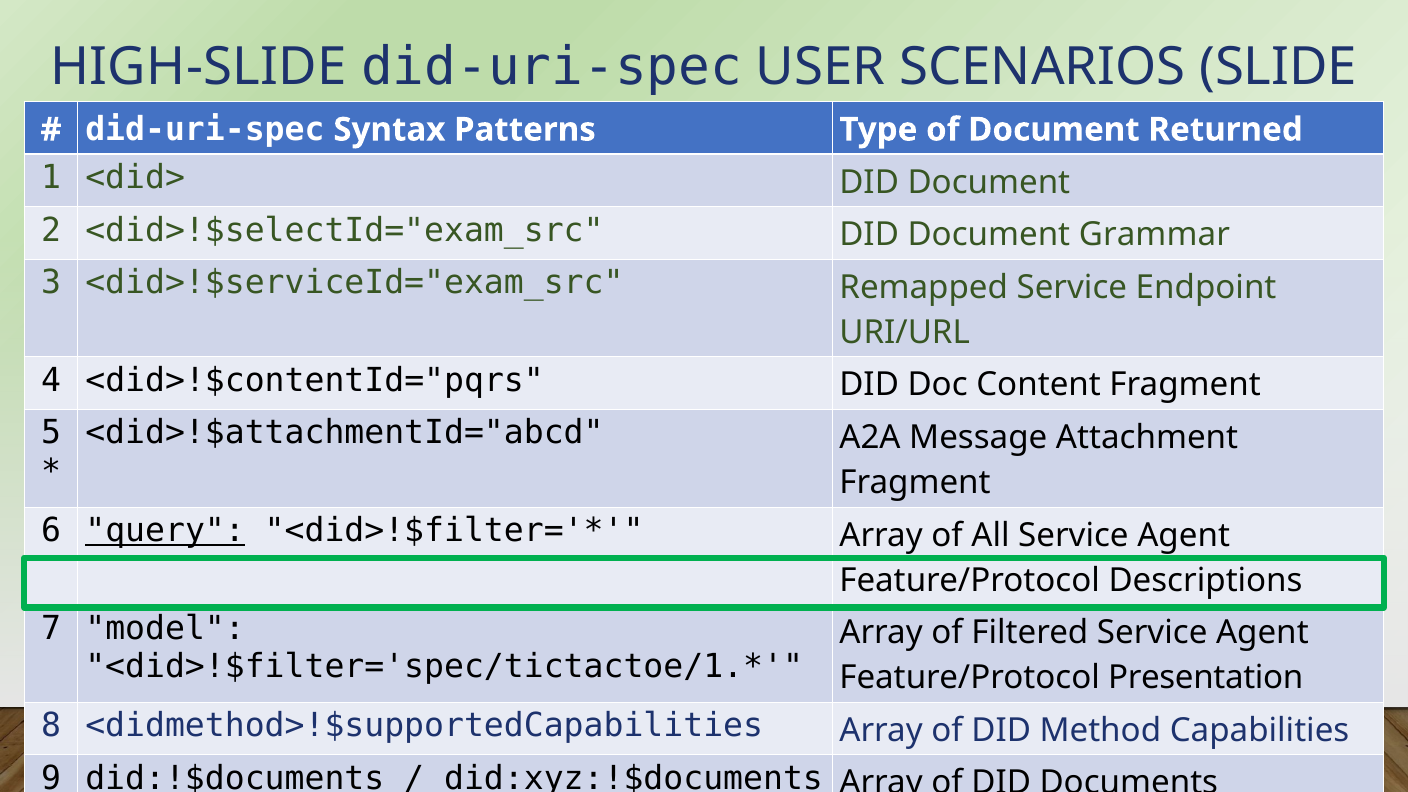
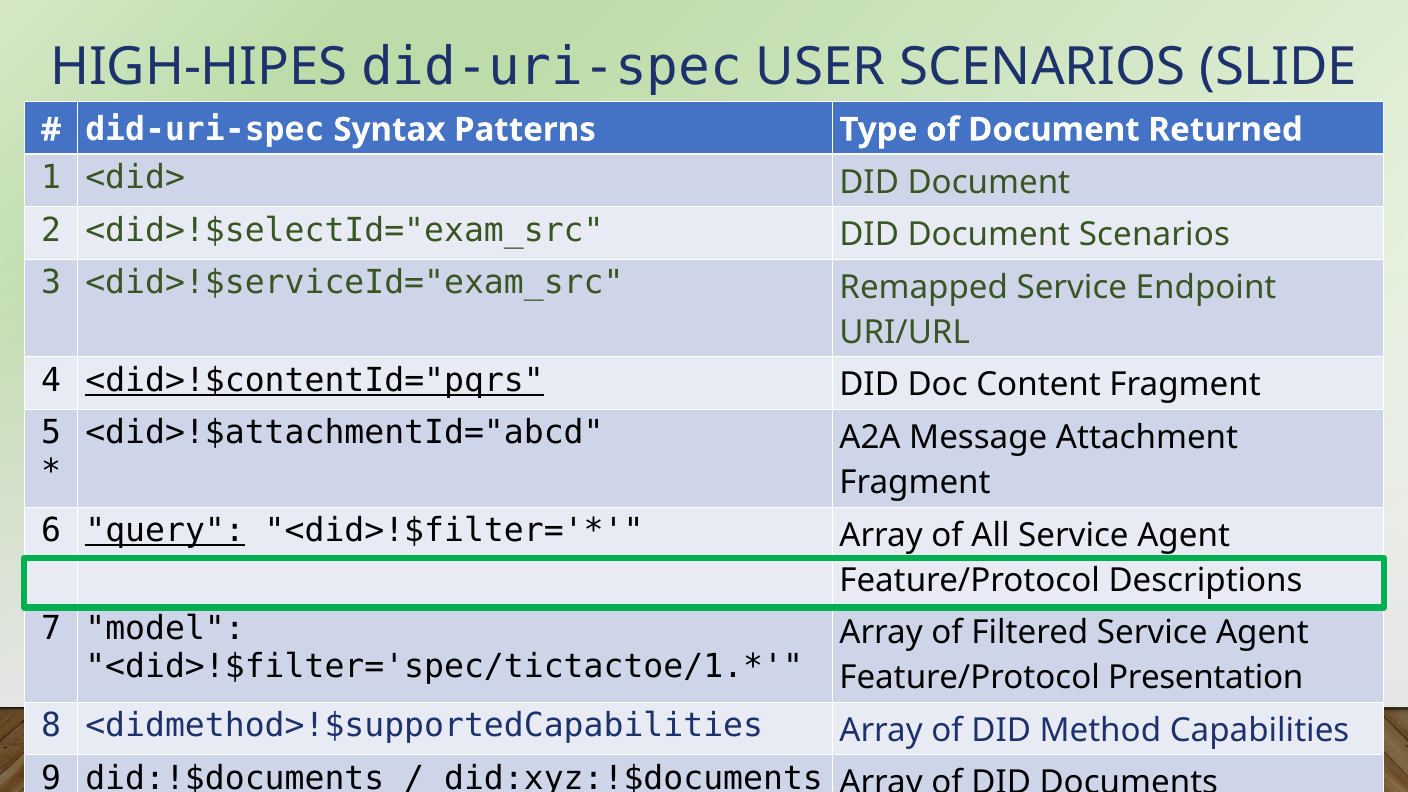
HIGH-SLIDE: HIGH-SLIDE -> HIGH-HIPES (199, 67)
Document Grammar: Grammar -> Scenarios (1154, 235)
<did>!$contentId="pqrs underline: none -> present (315, 380)
